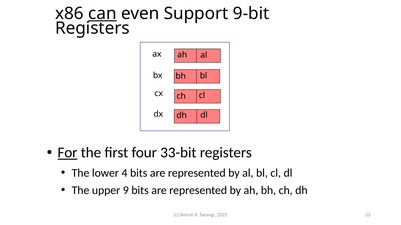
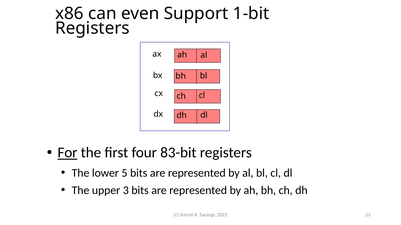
can underline: present -> none (102, 14)
9-bit: 9-bit -> 1-bit (251, 14)
33-bit: 33-bit -> 83-bit (178, 153)
4: 4 -> 5 (124, 173)
9: 9 -> 3 (126, 191)
